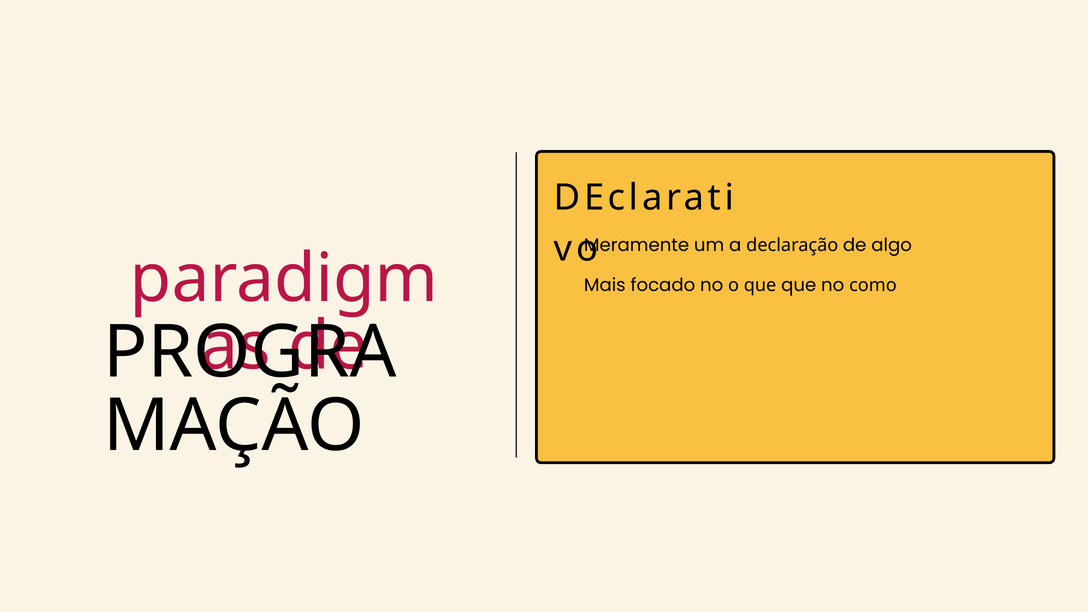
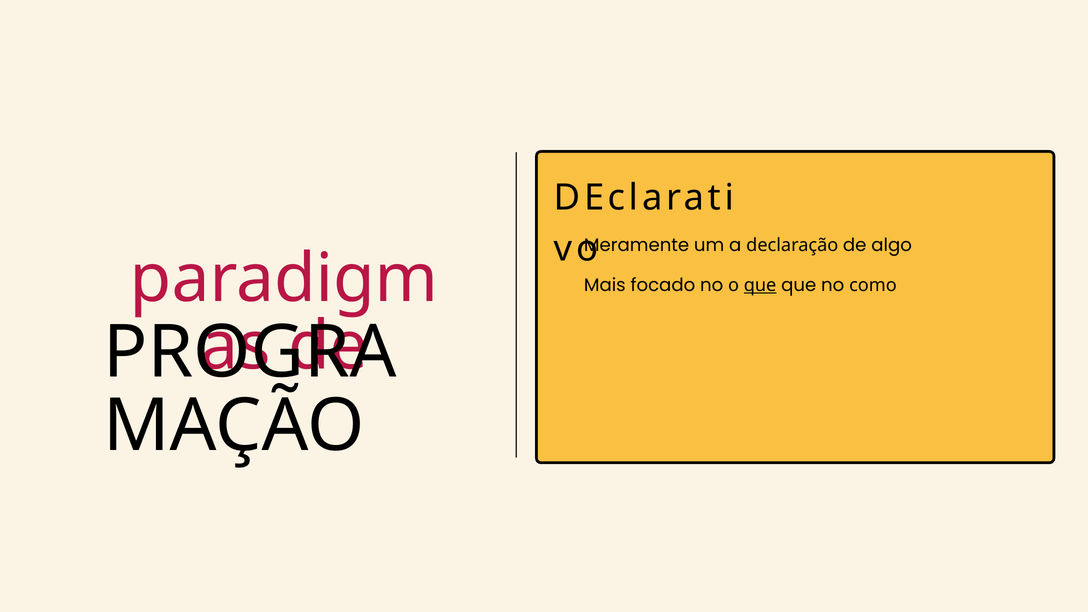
que underline: none -> present (760, 285)
